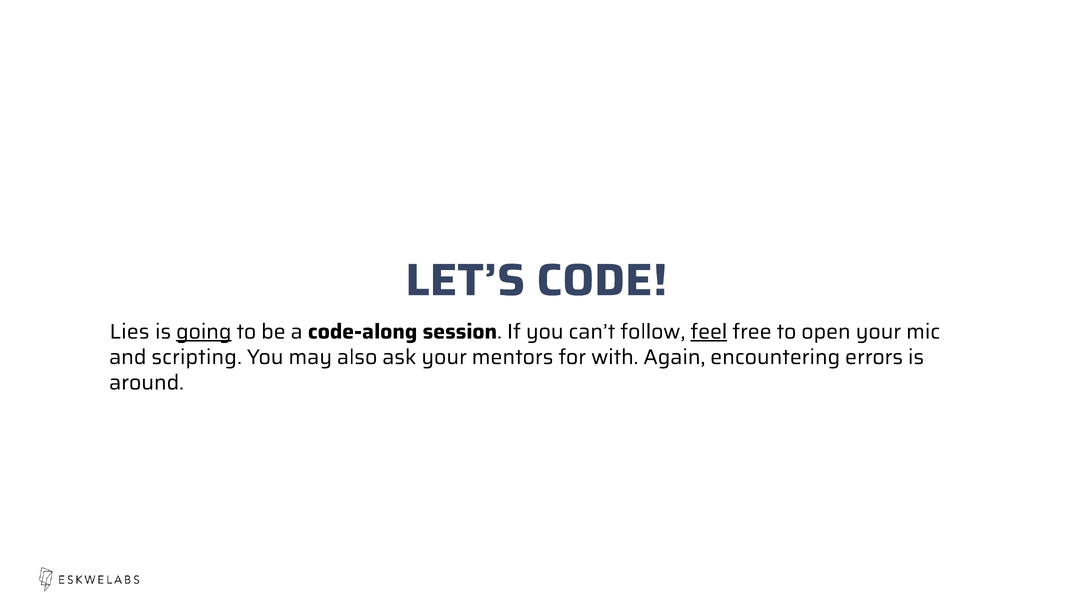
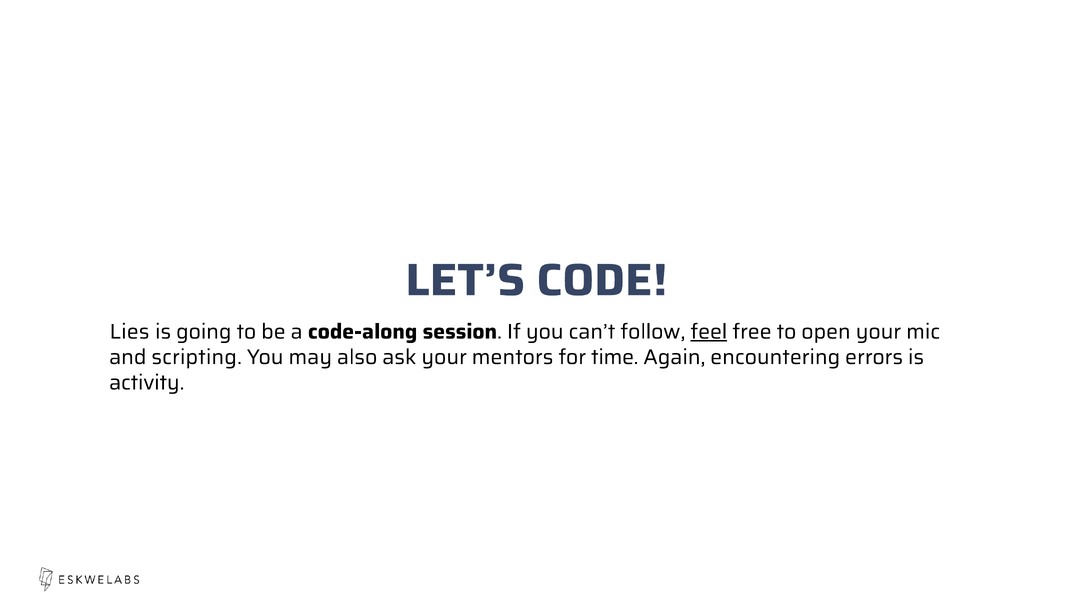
going underline: present -> none (204, 332)
with: with -> time (615, 357)
around: around -> activity (147, 383)
